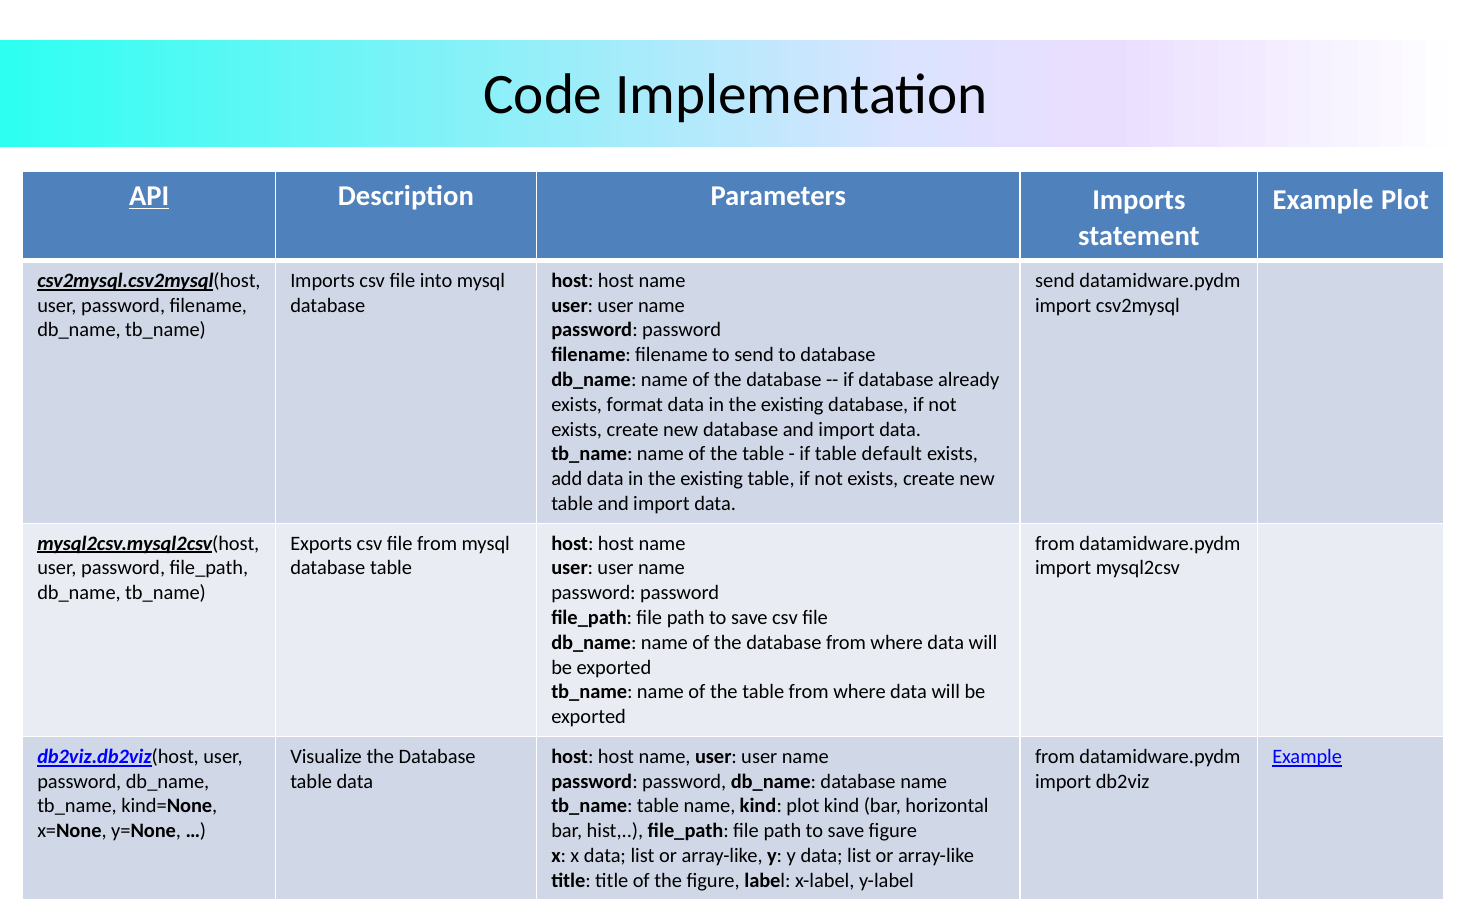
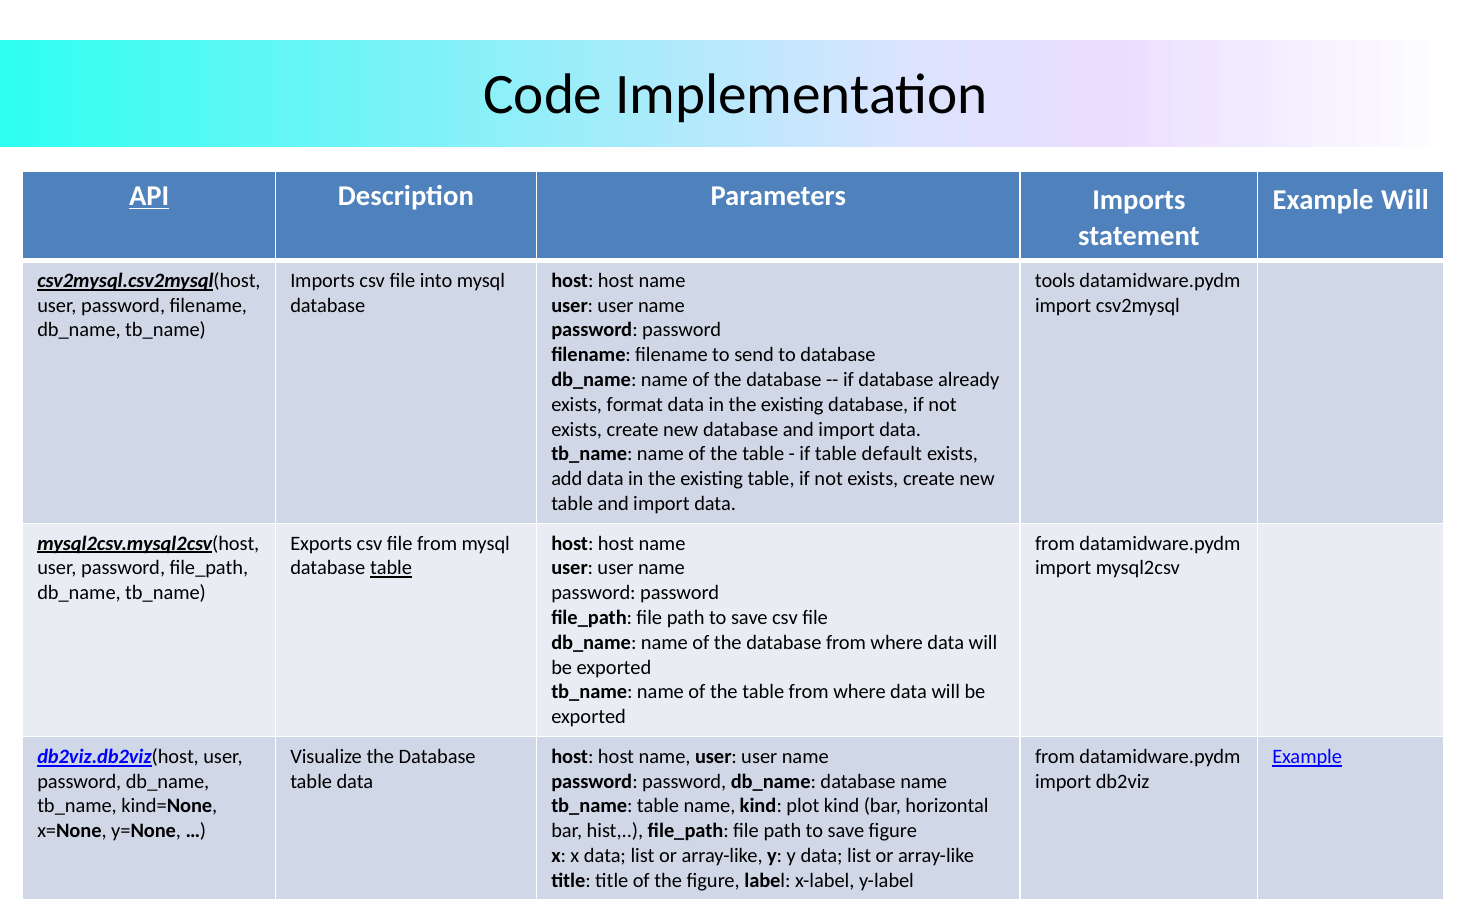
Example Plot: Plot -> Will (1405, 200)
send: send -> tools (1055, 281)
table underline: none -> present (391, 568)
